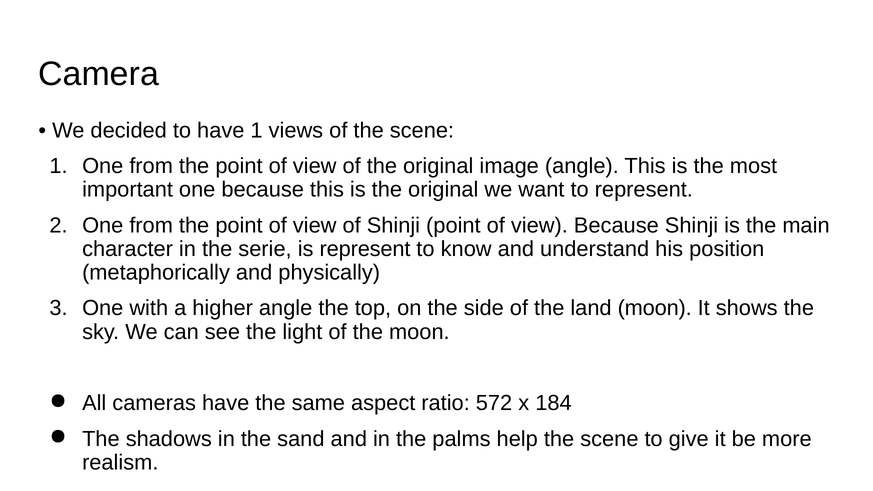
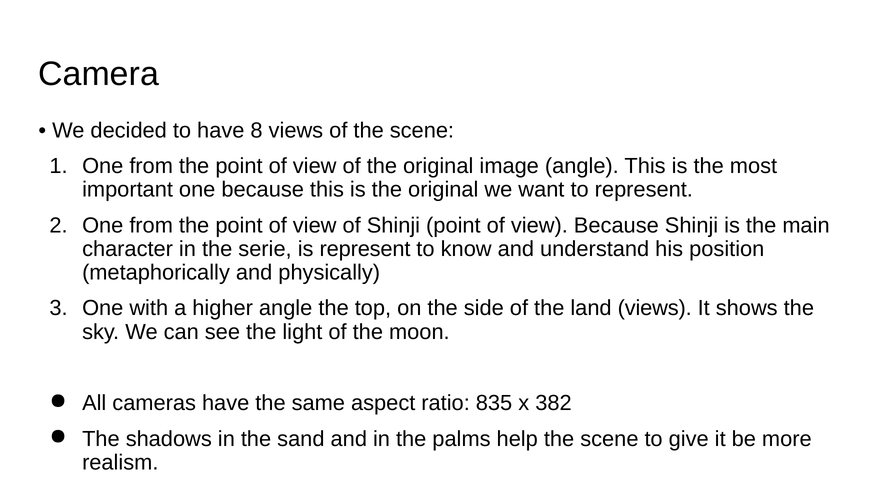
have 1: 1 -> 8 (256, 130)
land moon: moon -> views (655, 308)
572: 572 -> 835 (494, 403)
184: 184 -> 382 (553, 403)
